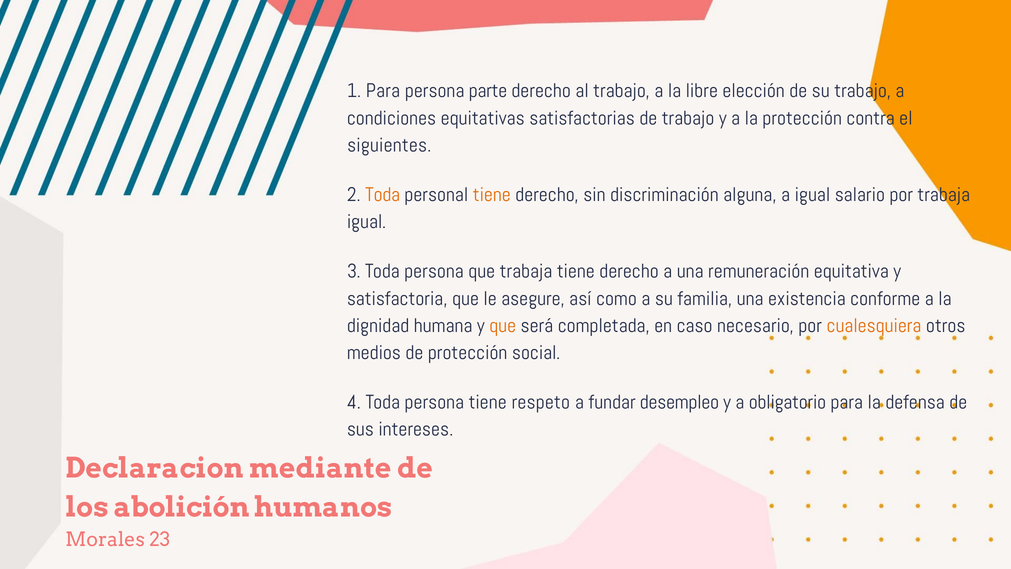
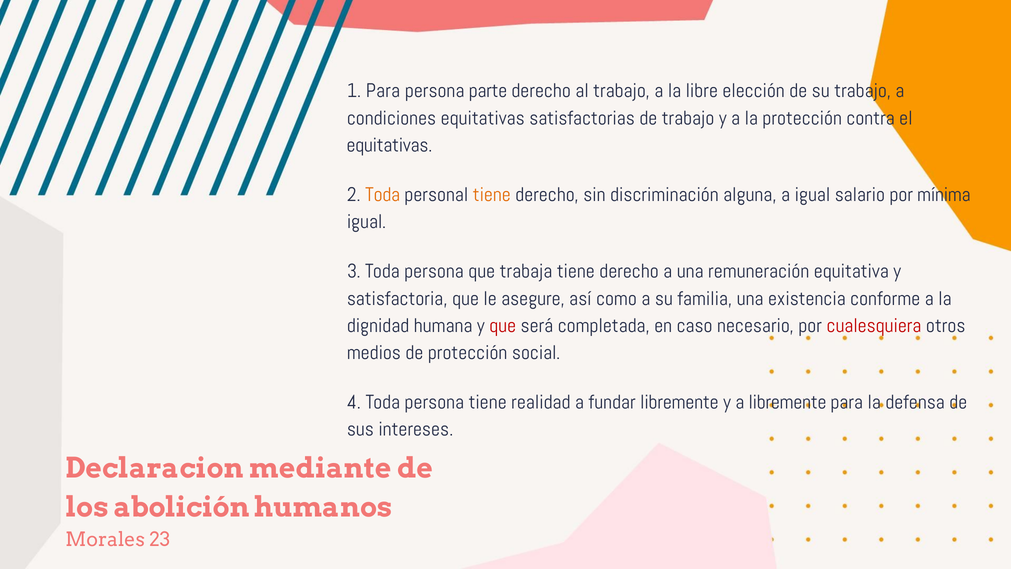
siguientes: siguientes -> equitativas (389, 145)
por trabaja: trabaja -> mínima (944, 195)
que colour: orange -> red (503, 326)
cualesquiera colour: orange -> red (874, 326)
respeto: respeto -> realidad (541, 402)
fundar desempleo: desempleo -> libremente (679, 402)
a obligatorio: obligatorio -> libremente (788, 402)
